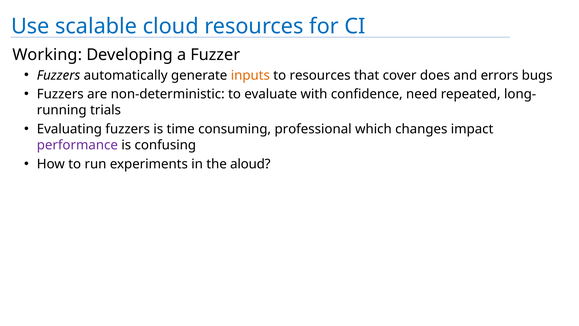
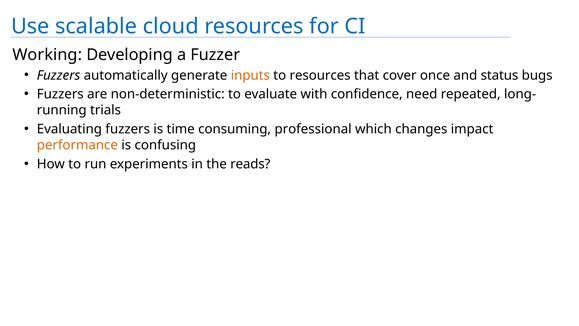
does: does -> once (435, 75)
errors: errors -> status (500, 75)
performance colour: purple -> orange (77, 145)
aloud: aloud -> reads (250, 164)
